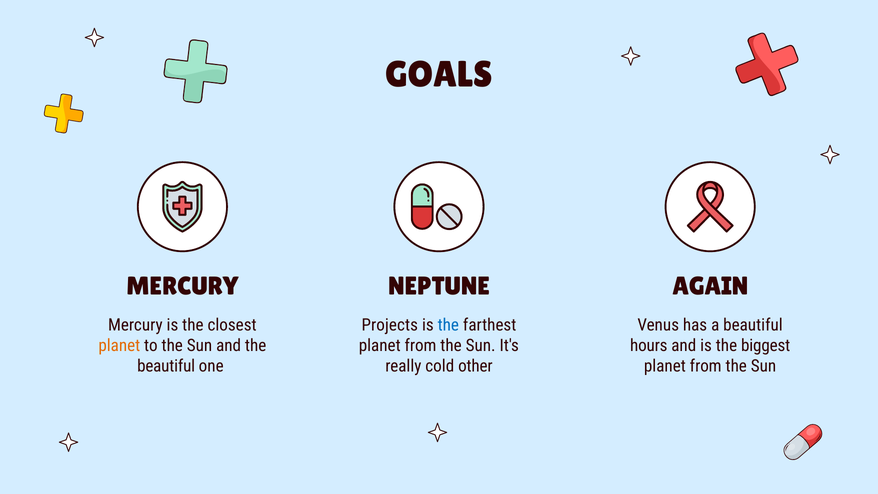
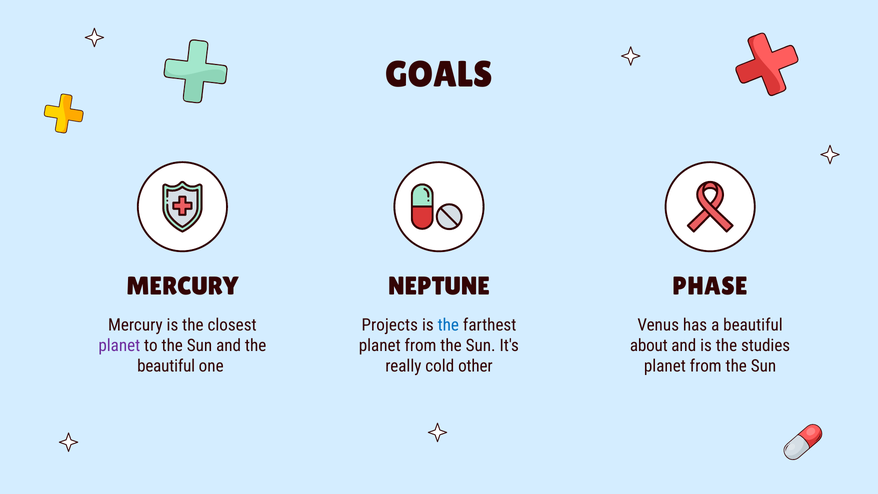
AGAIN: AGAIN -> PHASE (710, 286)
planet colour: orange -> purple (119, 345)
hours: hours -> about (649, 345)
biggest: biggest -> studies (766, 345)
